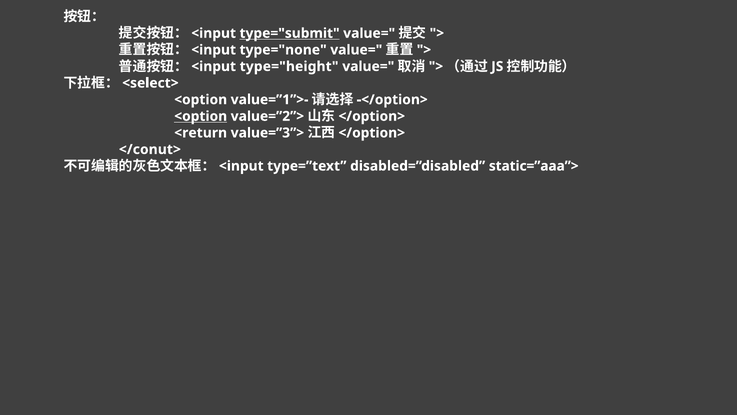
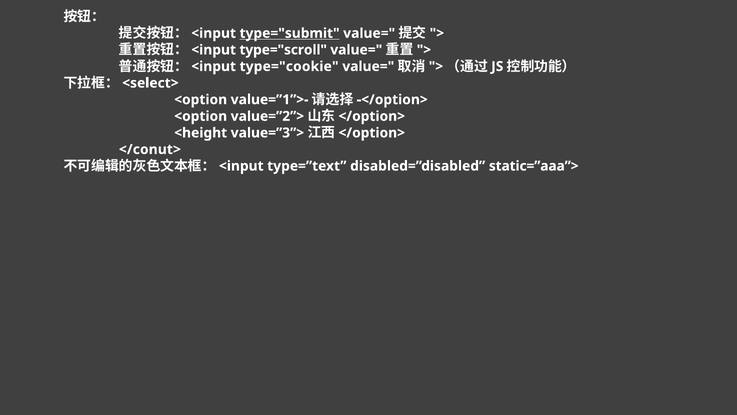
type="none: type="none -> type="scroll (283, 50)
type="height: type="height -> type="cookie (289, 66)
<option underline: present -> none (201, 116)
<return: <return -> <height (201, 133)
